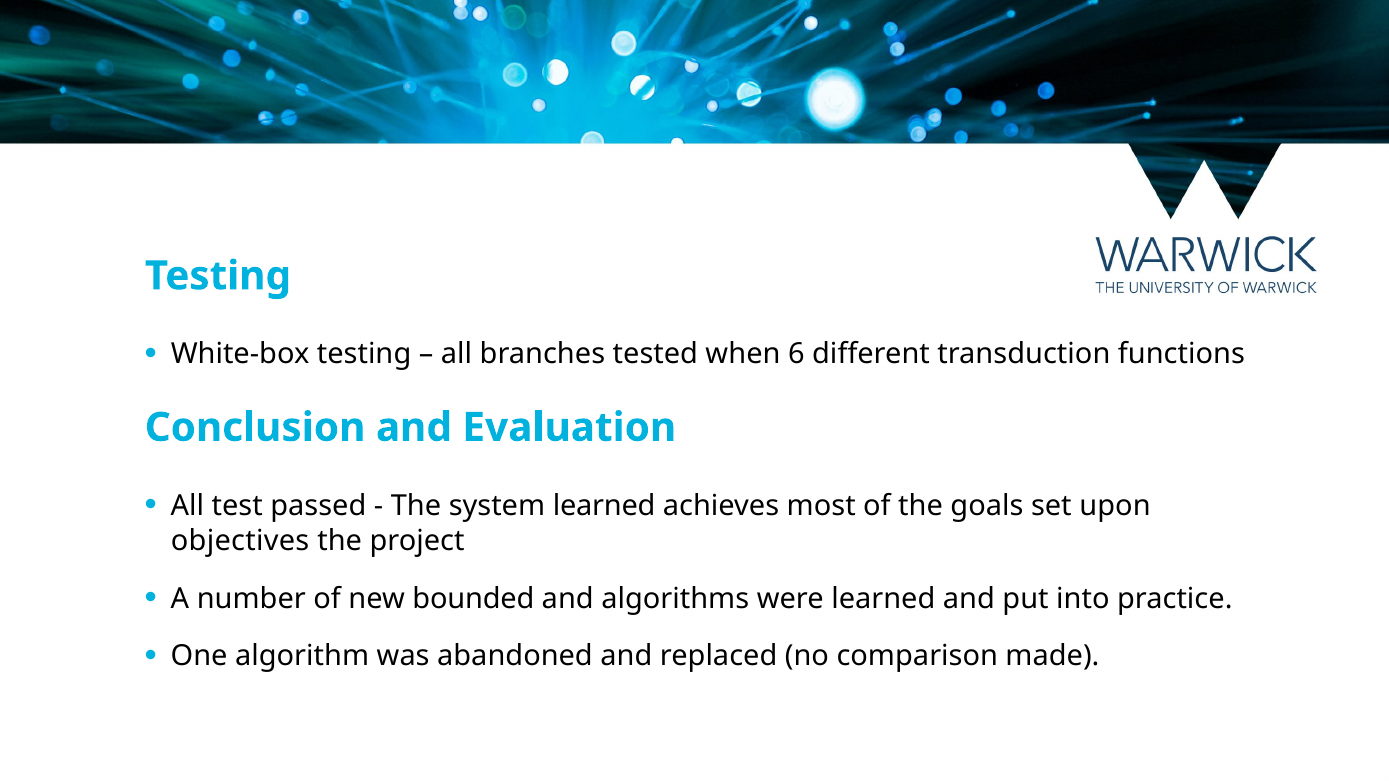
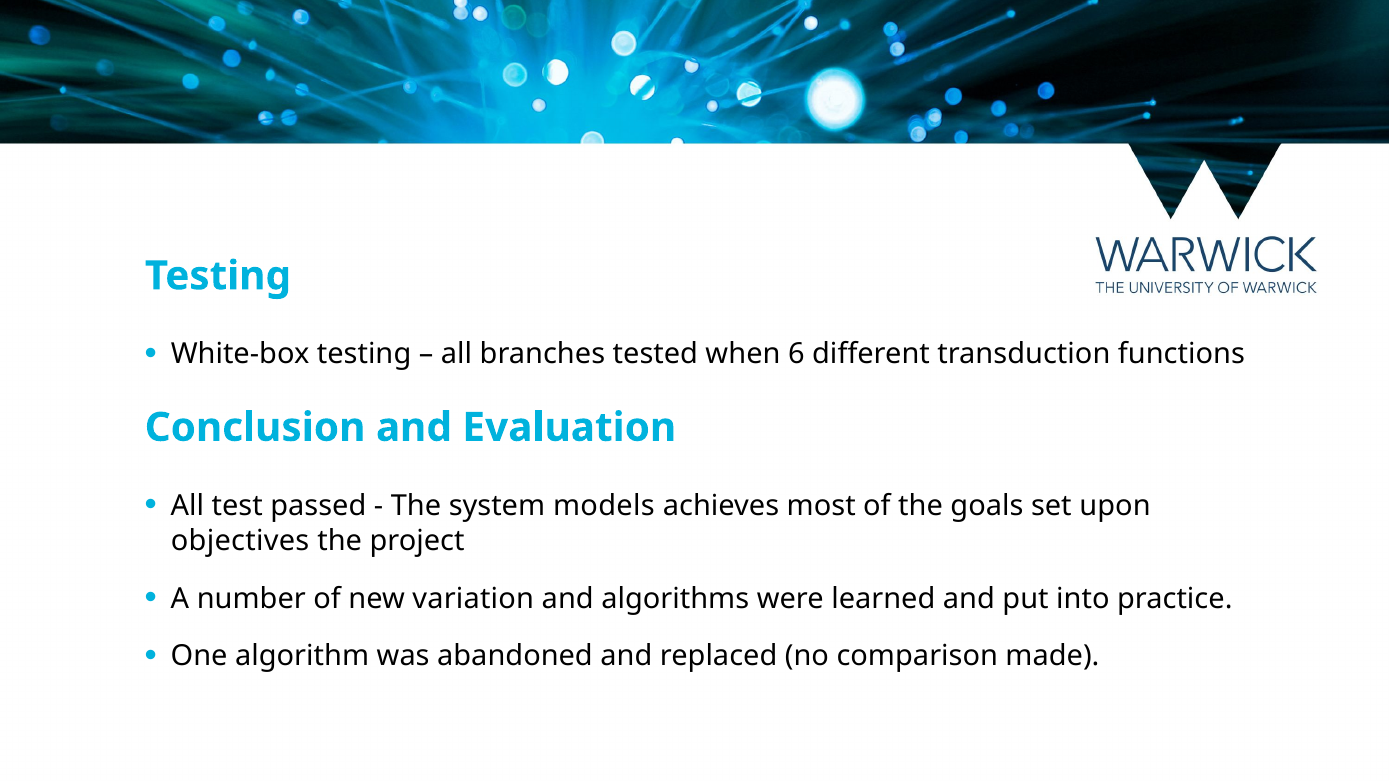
system learned: learned -> models (604, 506)
bounded: bounded -> variation (473, 599)
